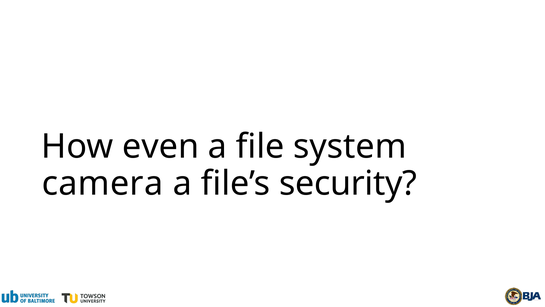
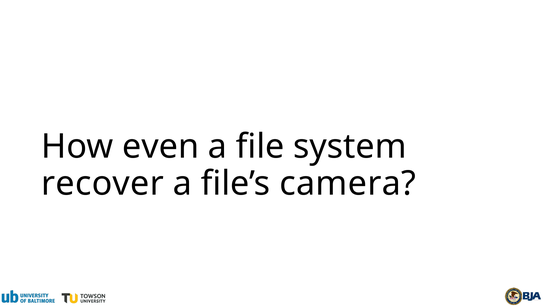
camera: camera -> recover (103, 183)
security: security -> camera (348, 183)
